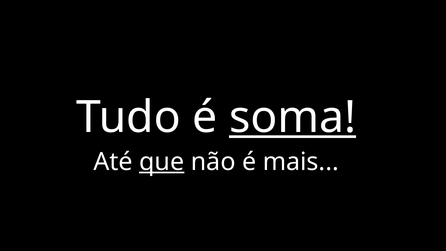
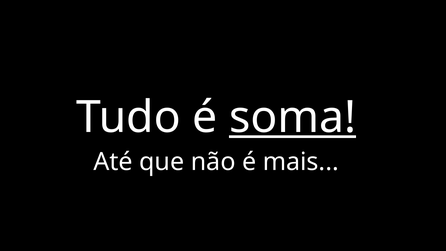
que underline: present -> none (162, 162)
